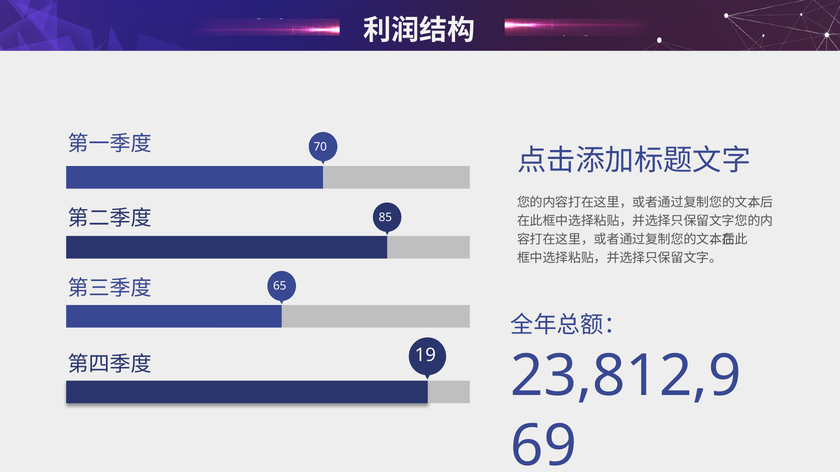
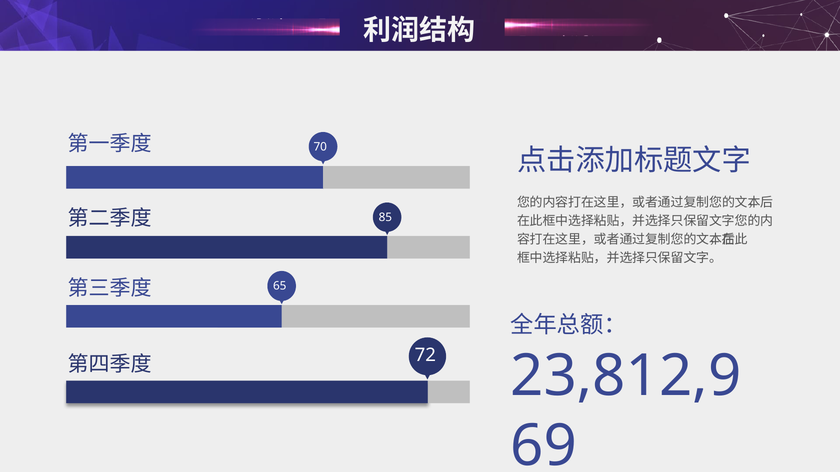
19: 19 -> 72 (425, 356)
